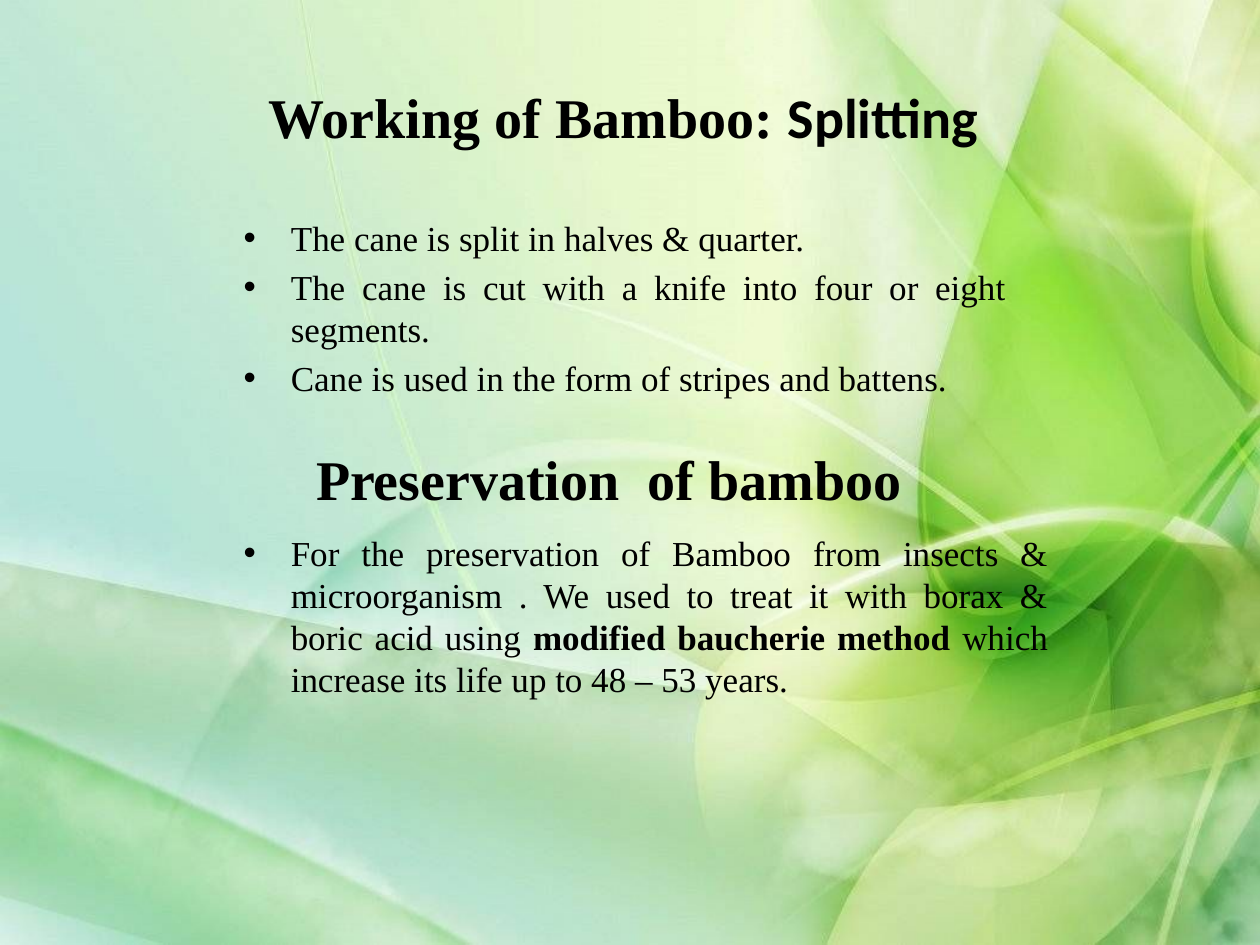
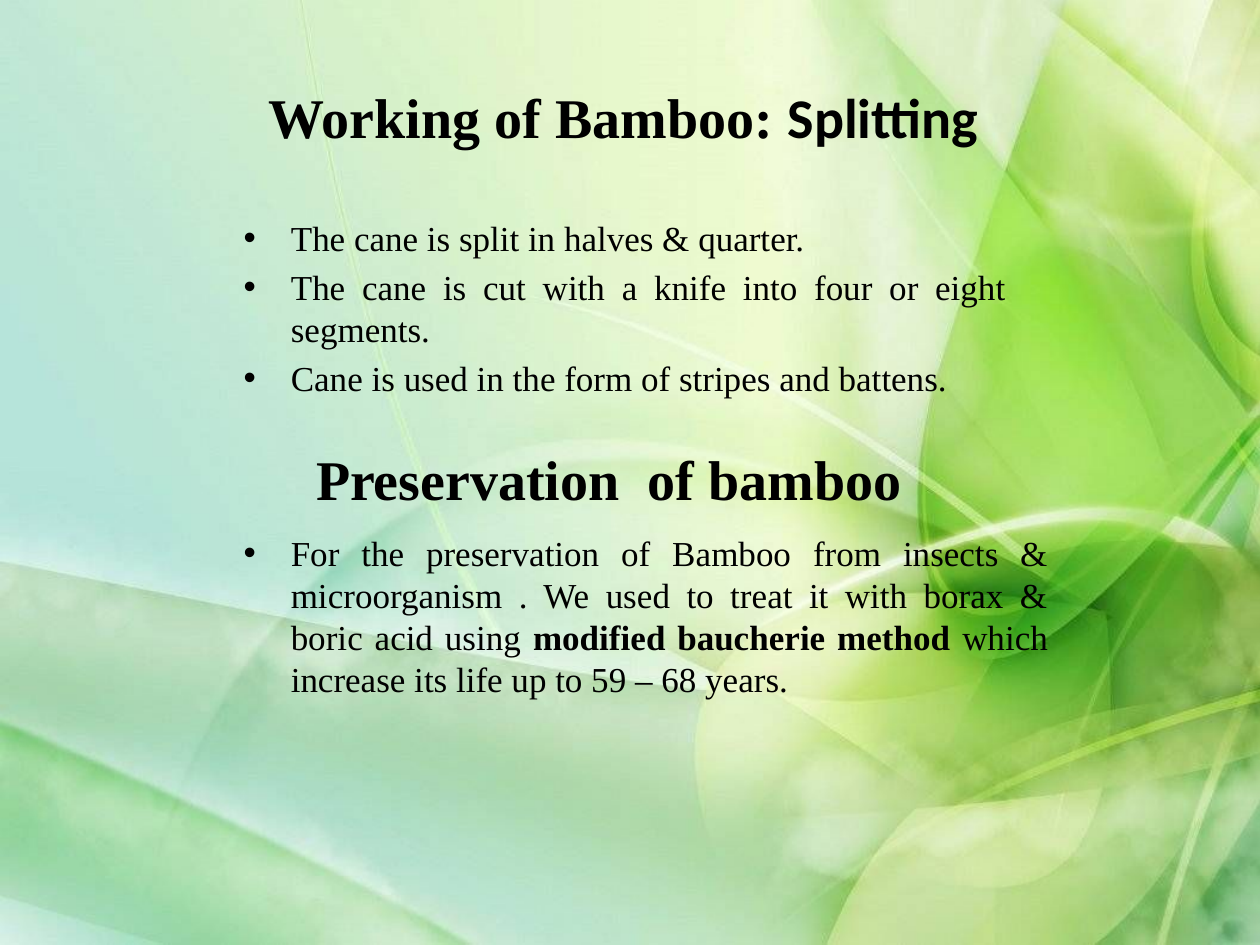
48: 48 -> 59 (609, 681)
53: 53 -> 68 (679, 681)
